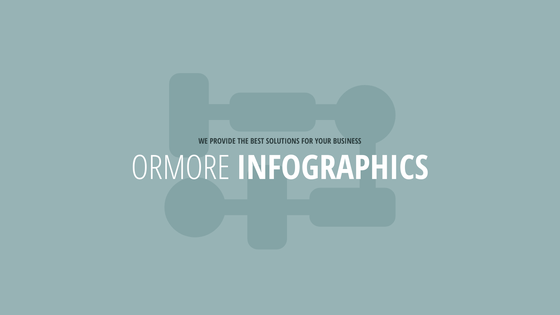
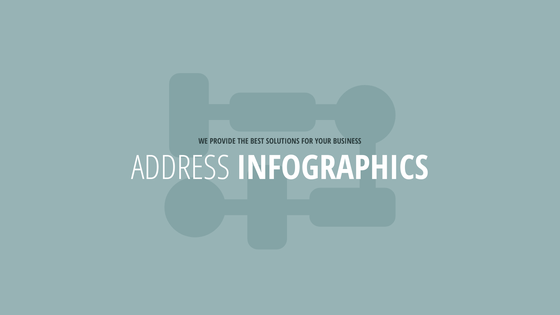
ORMORE: ORMORE -> ADDRESS (181, 168)
